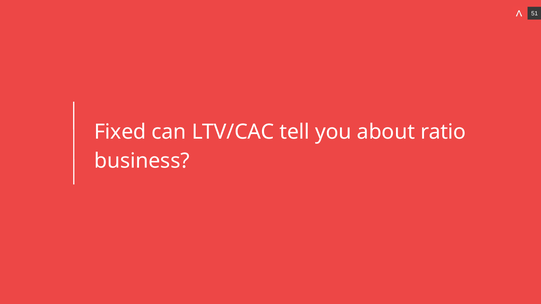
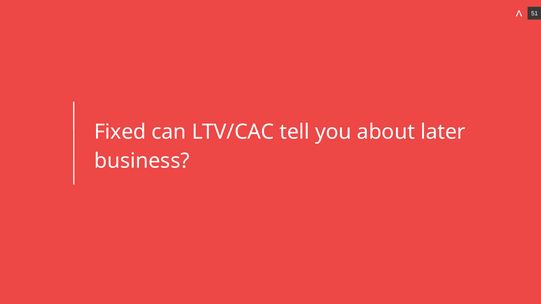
ratio: ratio -> later (443, 132)
